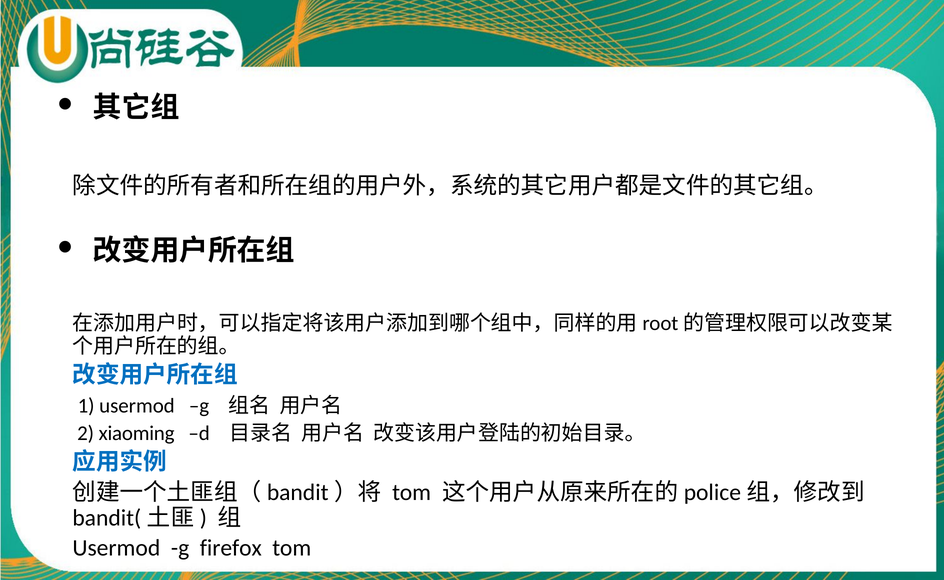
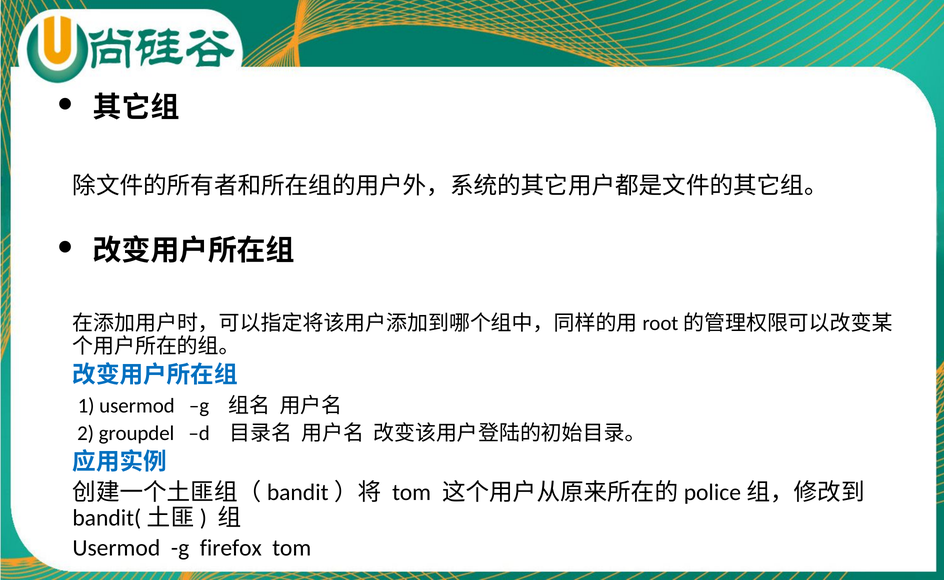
xiaoming: xiaoming -> groupdel (137, 433)
